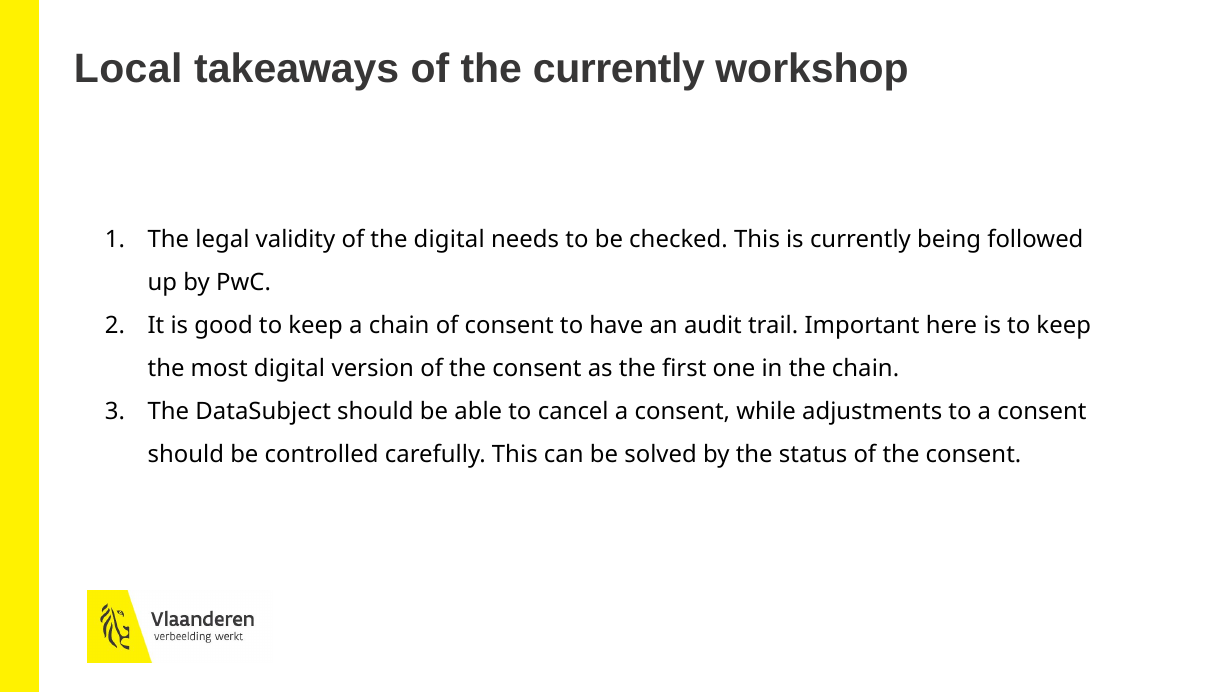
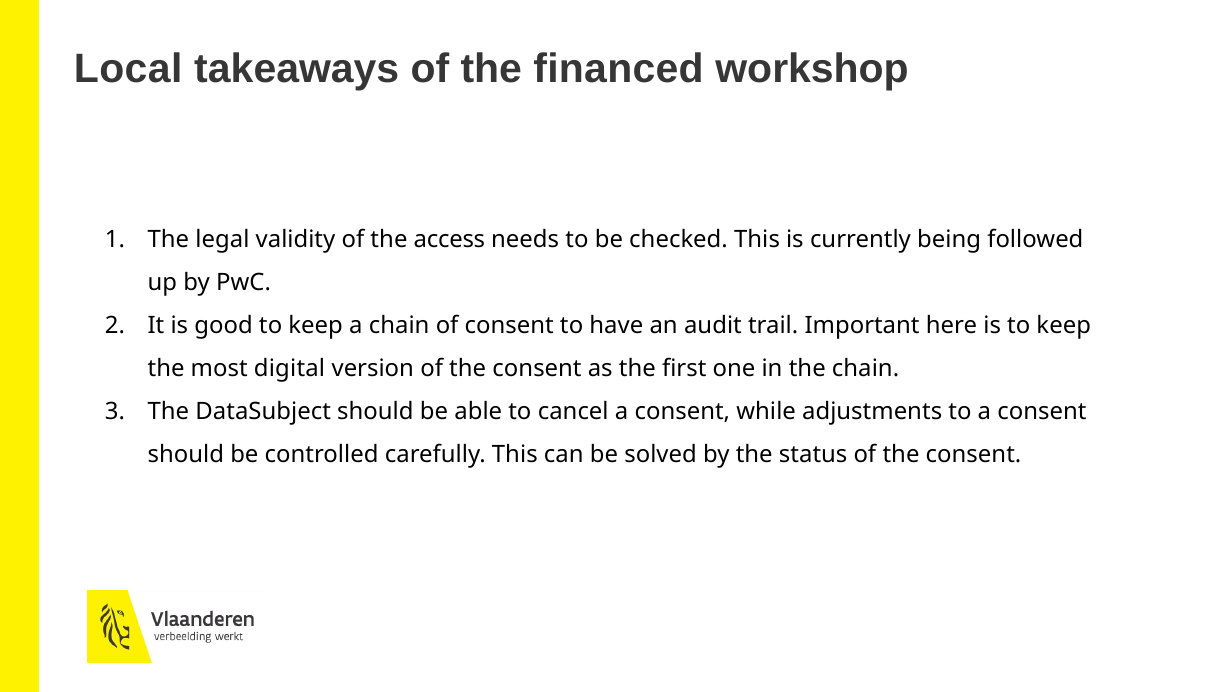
the currently: currently -> financed (619, 69)
the digital: digital -> access (449, 239)
